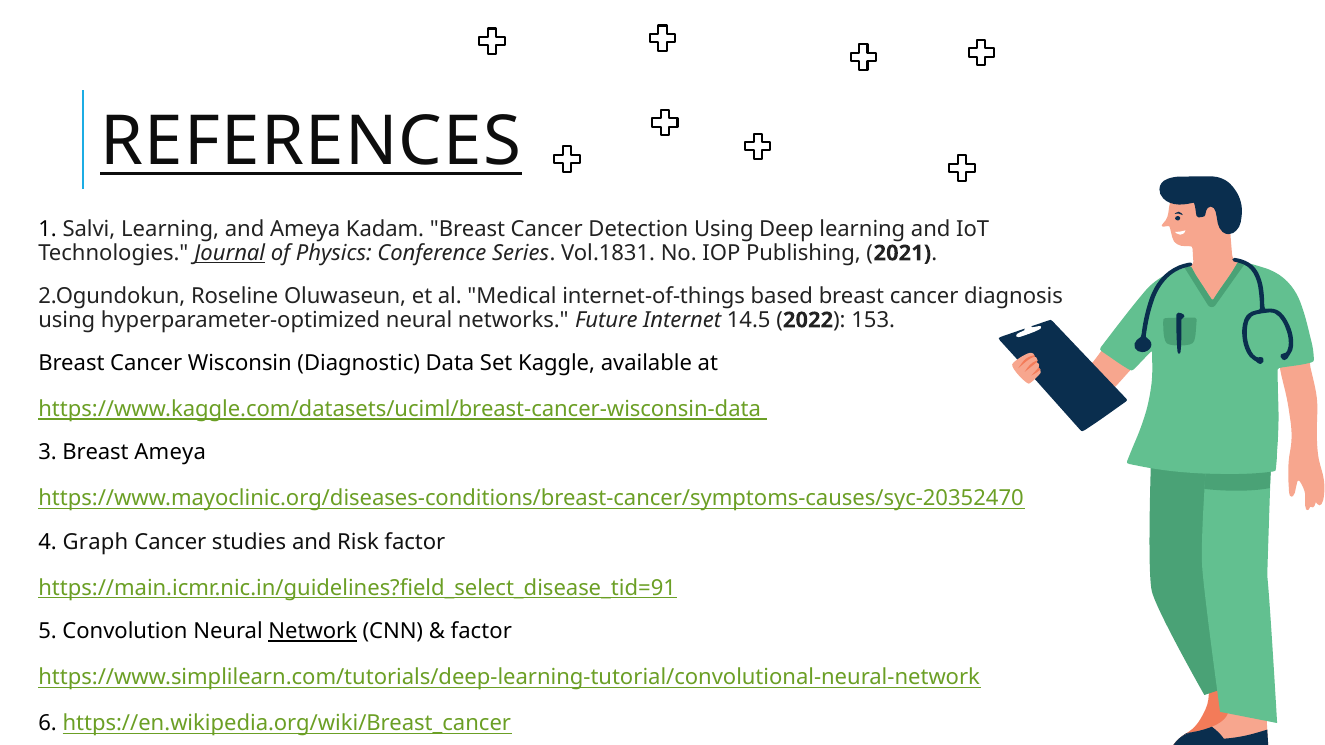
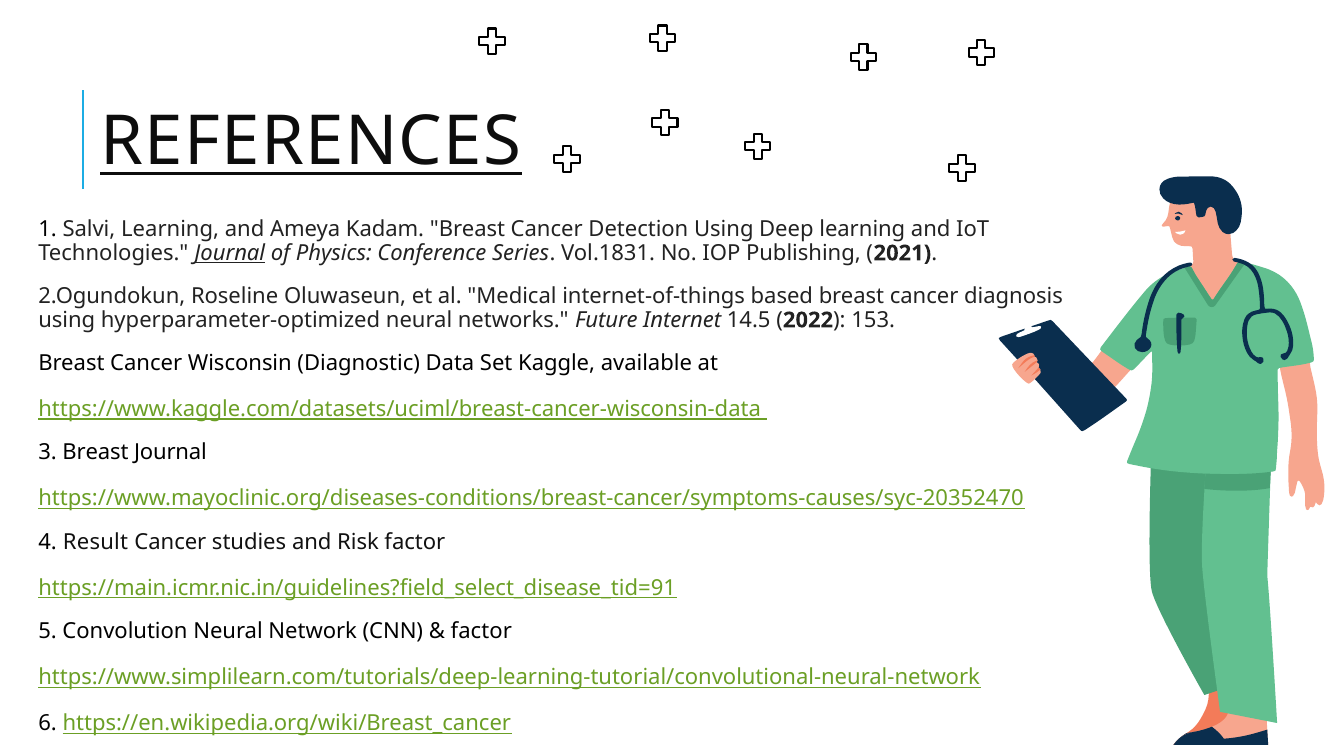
Breast Ameya: Ameya -> Journal (170, 453)
Graph: Graph -> Result (96, 542)
Network underline: present -> none (313, 632)
